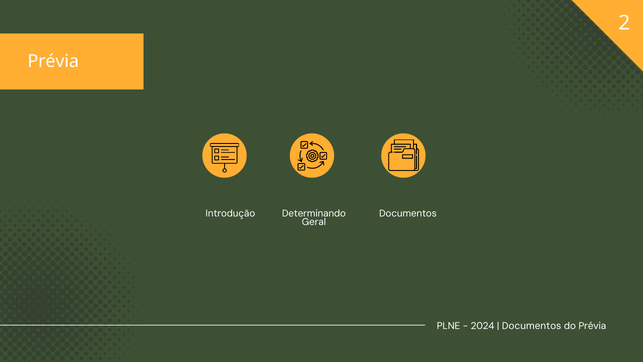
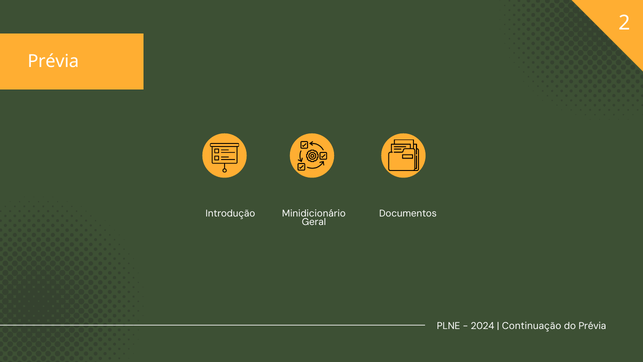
Determinando: Determinando -> Minidicionário (314, 214)
Documentos: Documentos -> Continuação (532, 325)
